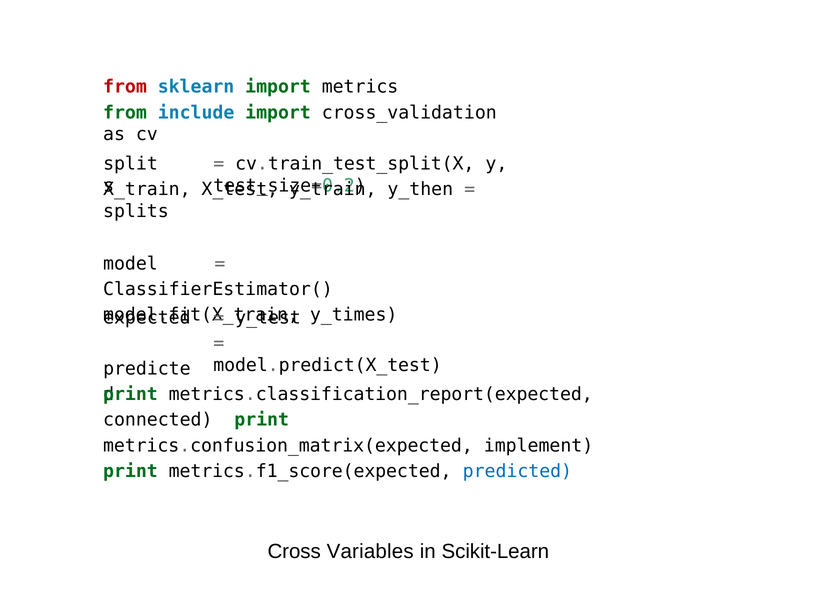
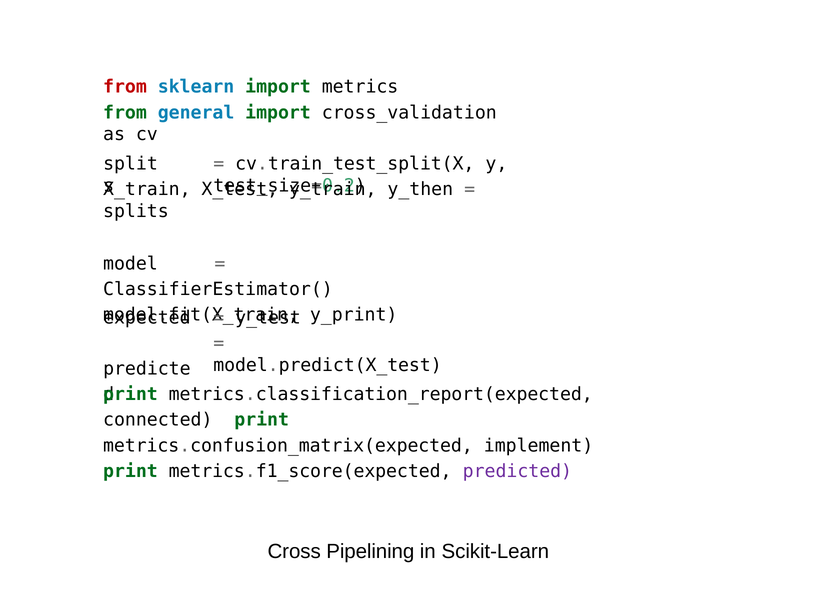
include: include -> general (196, 113)
y_times: y_times -> y_print (354, 315)
predicted colour: blue -> purple (517, 471)
Variables: Variables -> Pipelining (370, 552)
